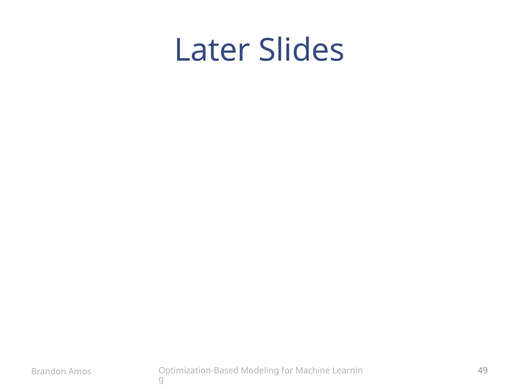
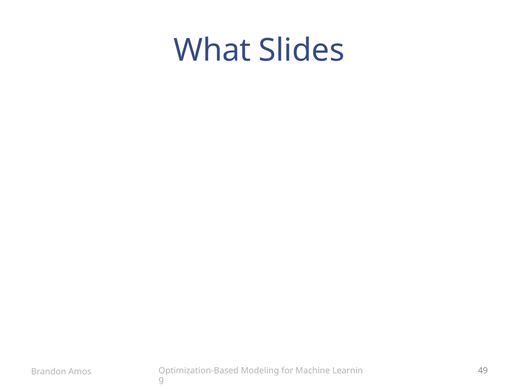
Later: Later -> What (212, 50)
